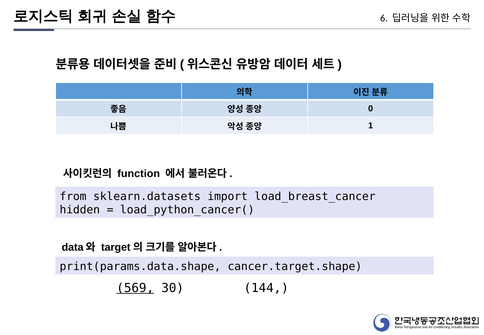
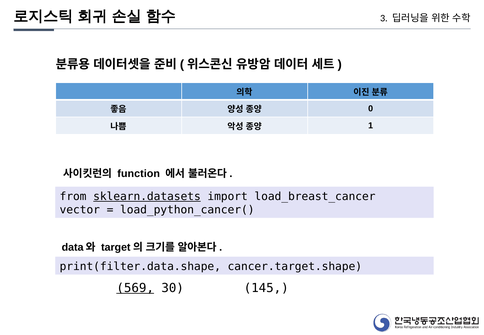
6: 6 -> 3 (384, 18)
sklearn.datasets underline: none -> present (147, 196)
hidden: hidden -> vector (80, 210)
print(params.data.shape: print(params.data.shape -> print(filter.data.shape (140, 266)
144: 144 -> 145 (266, 288)
